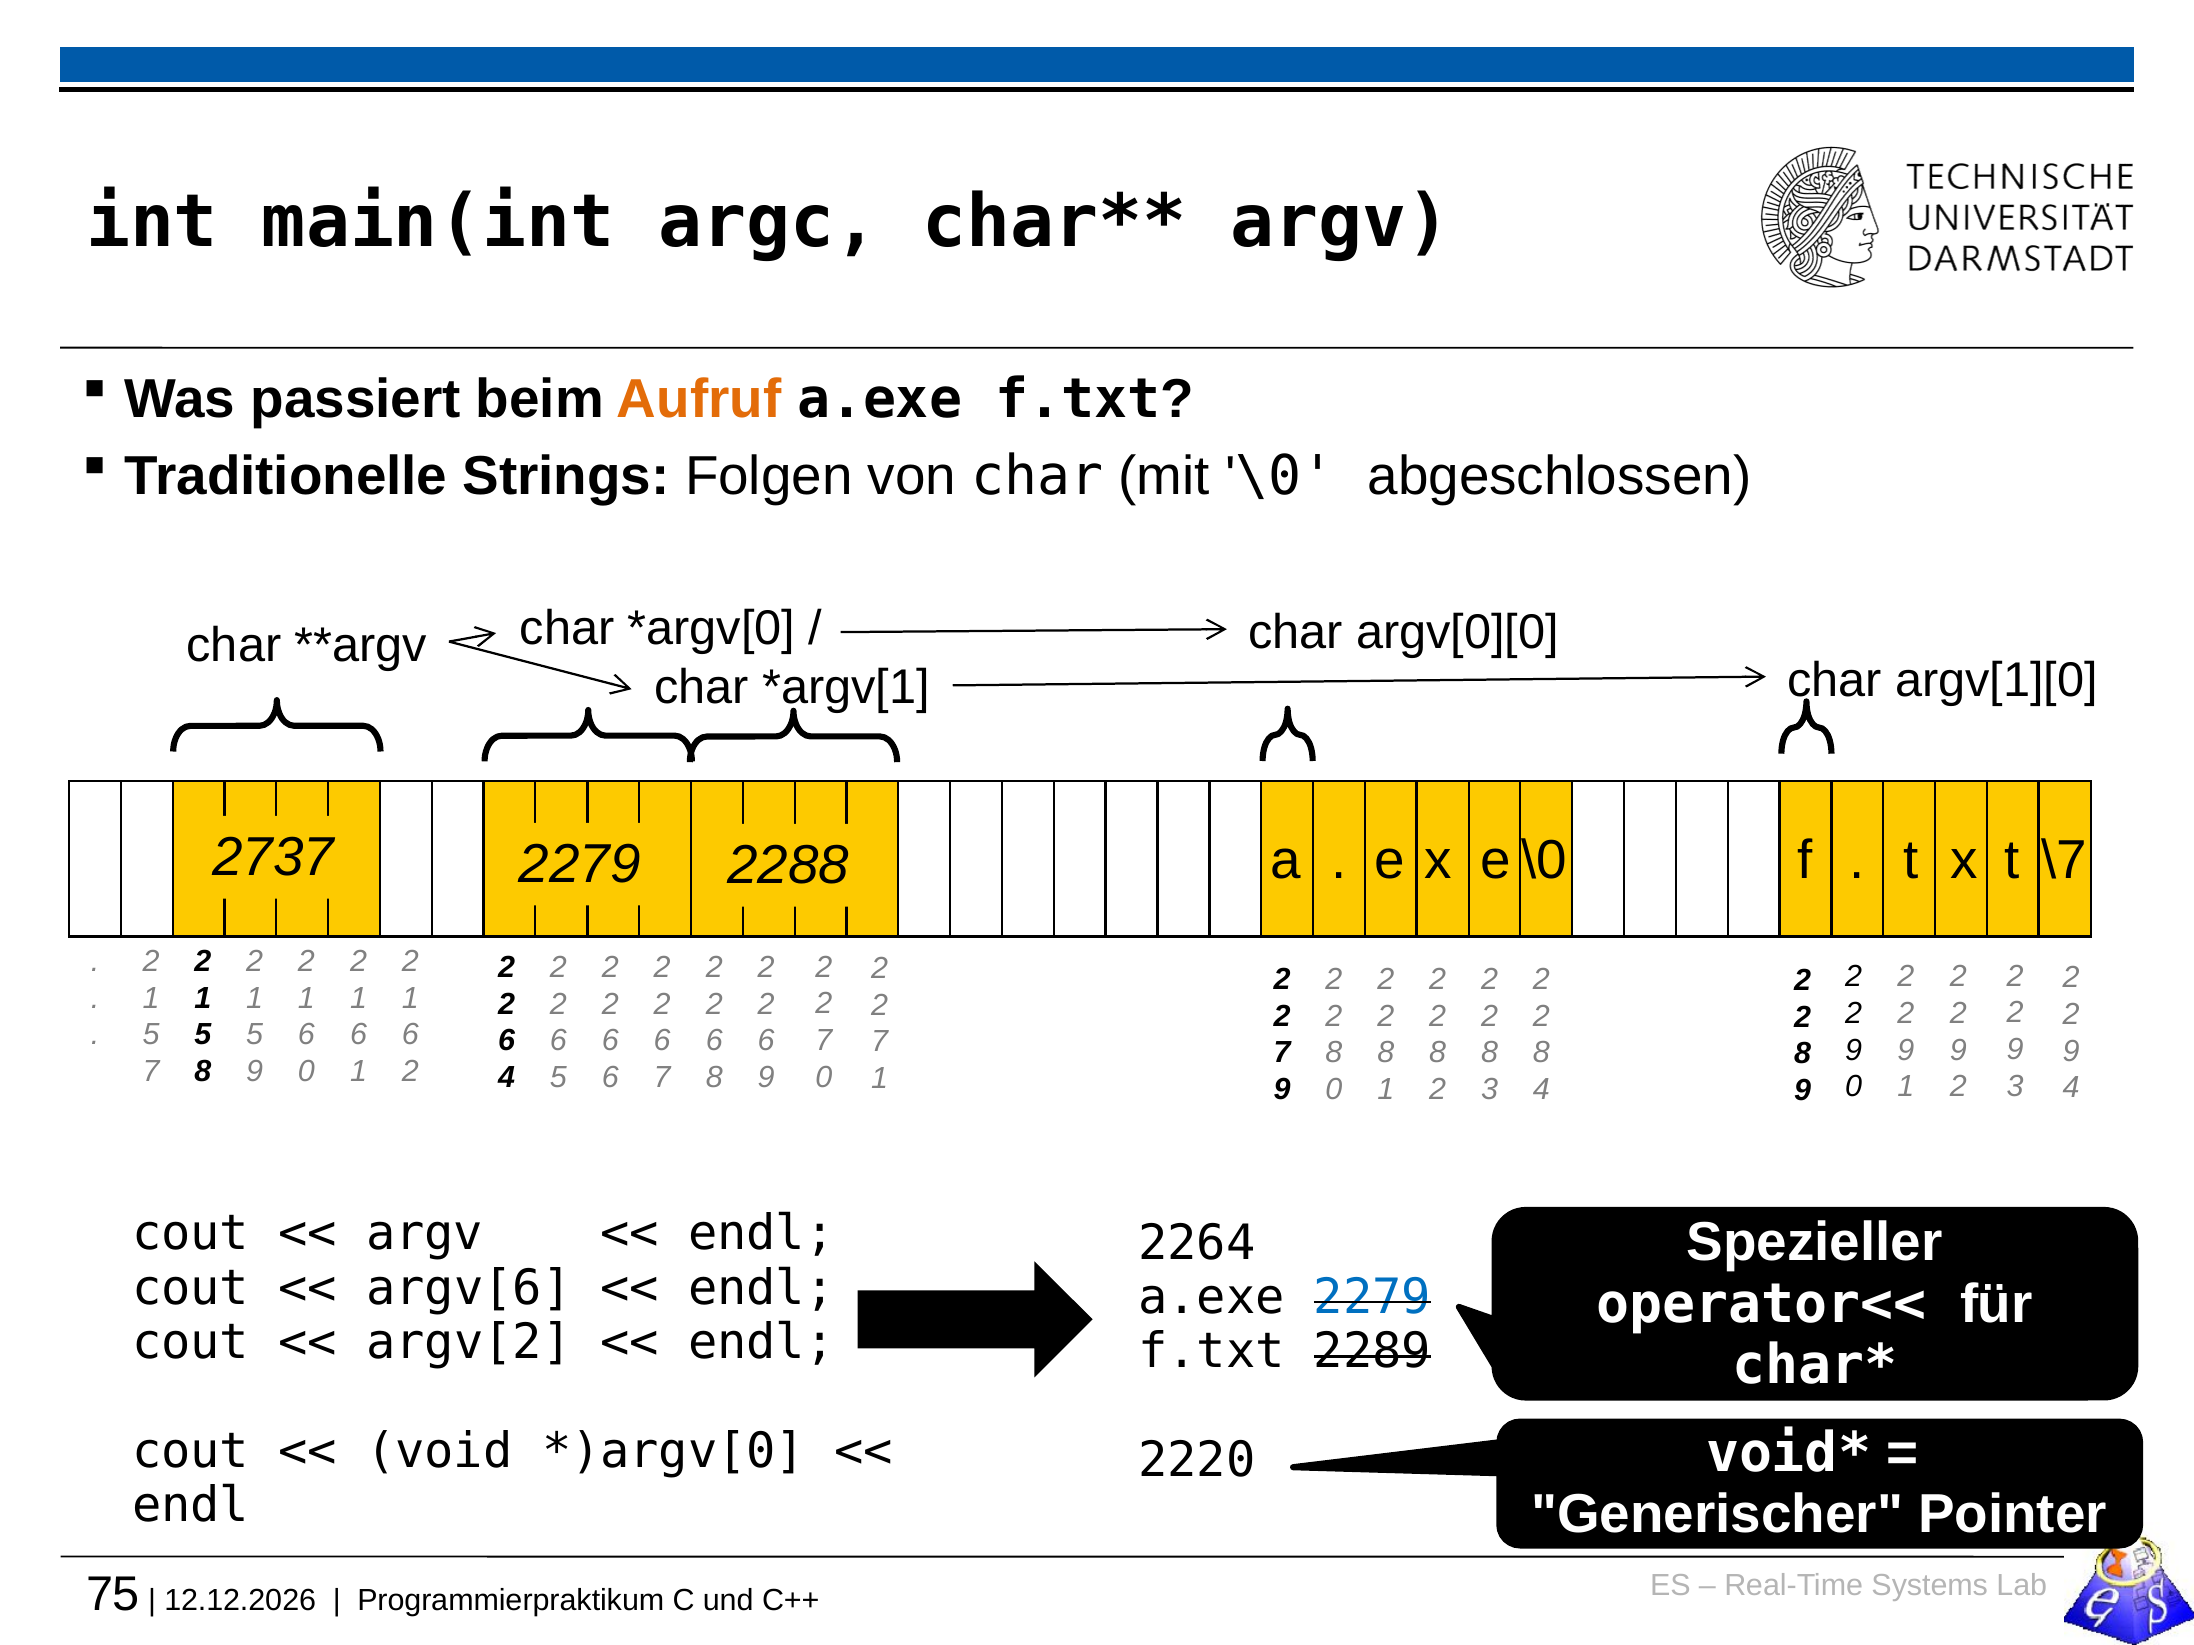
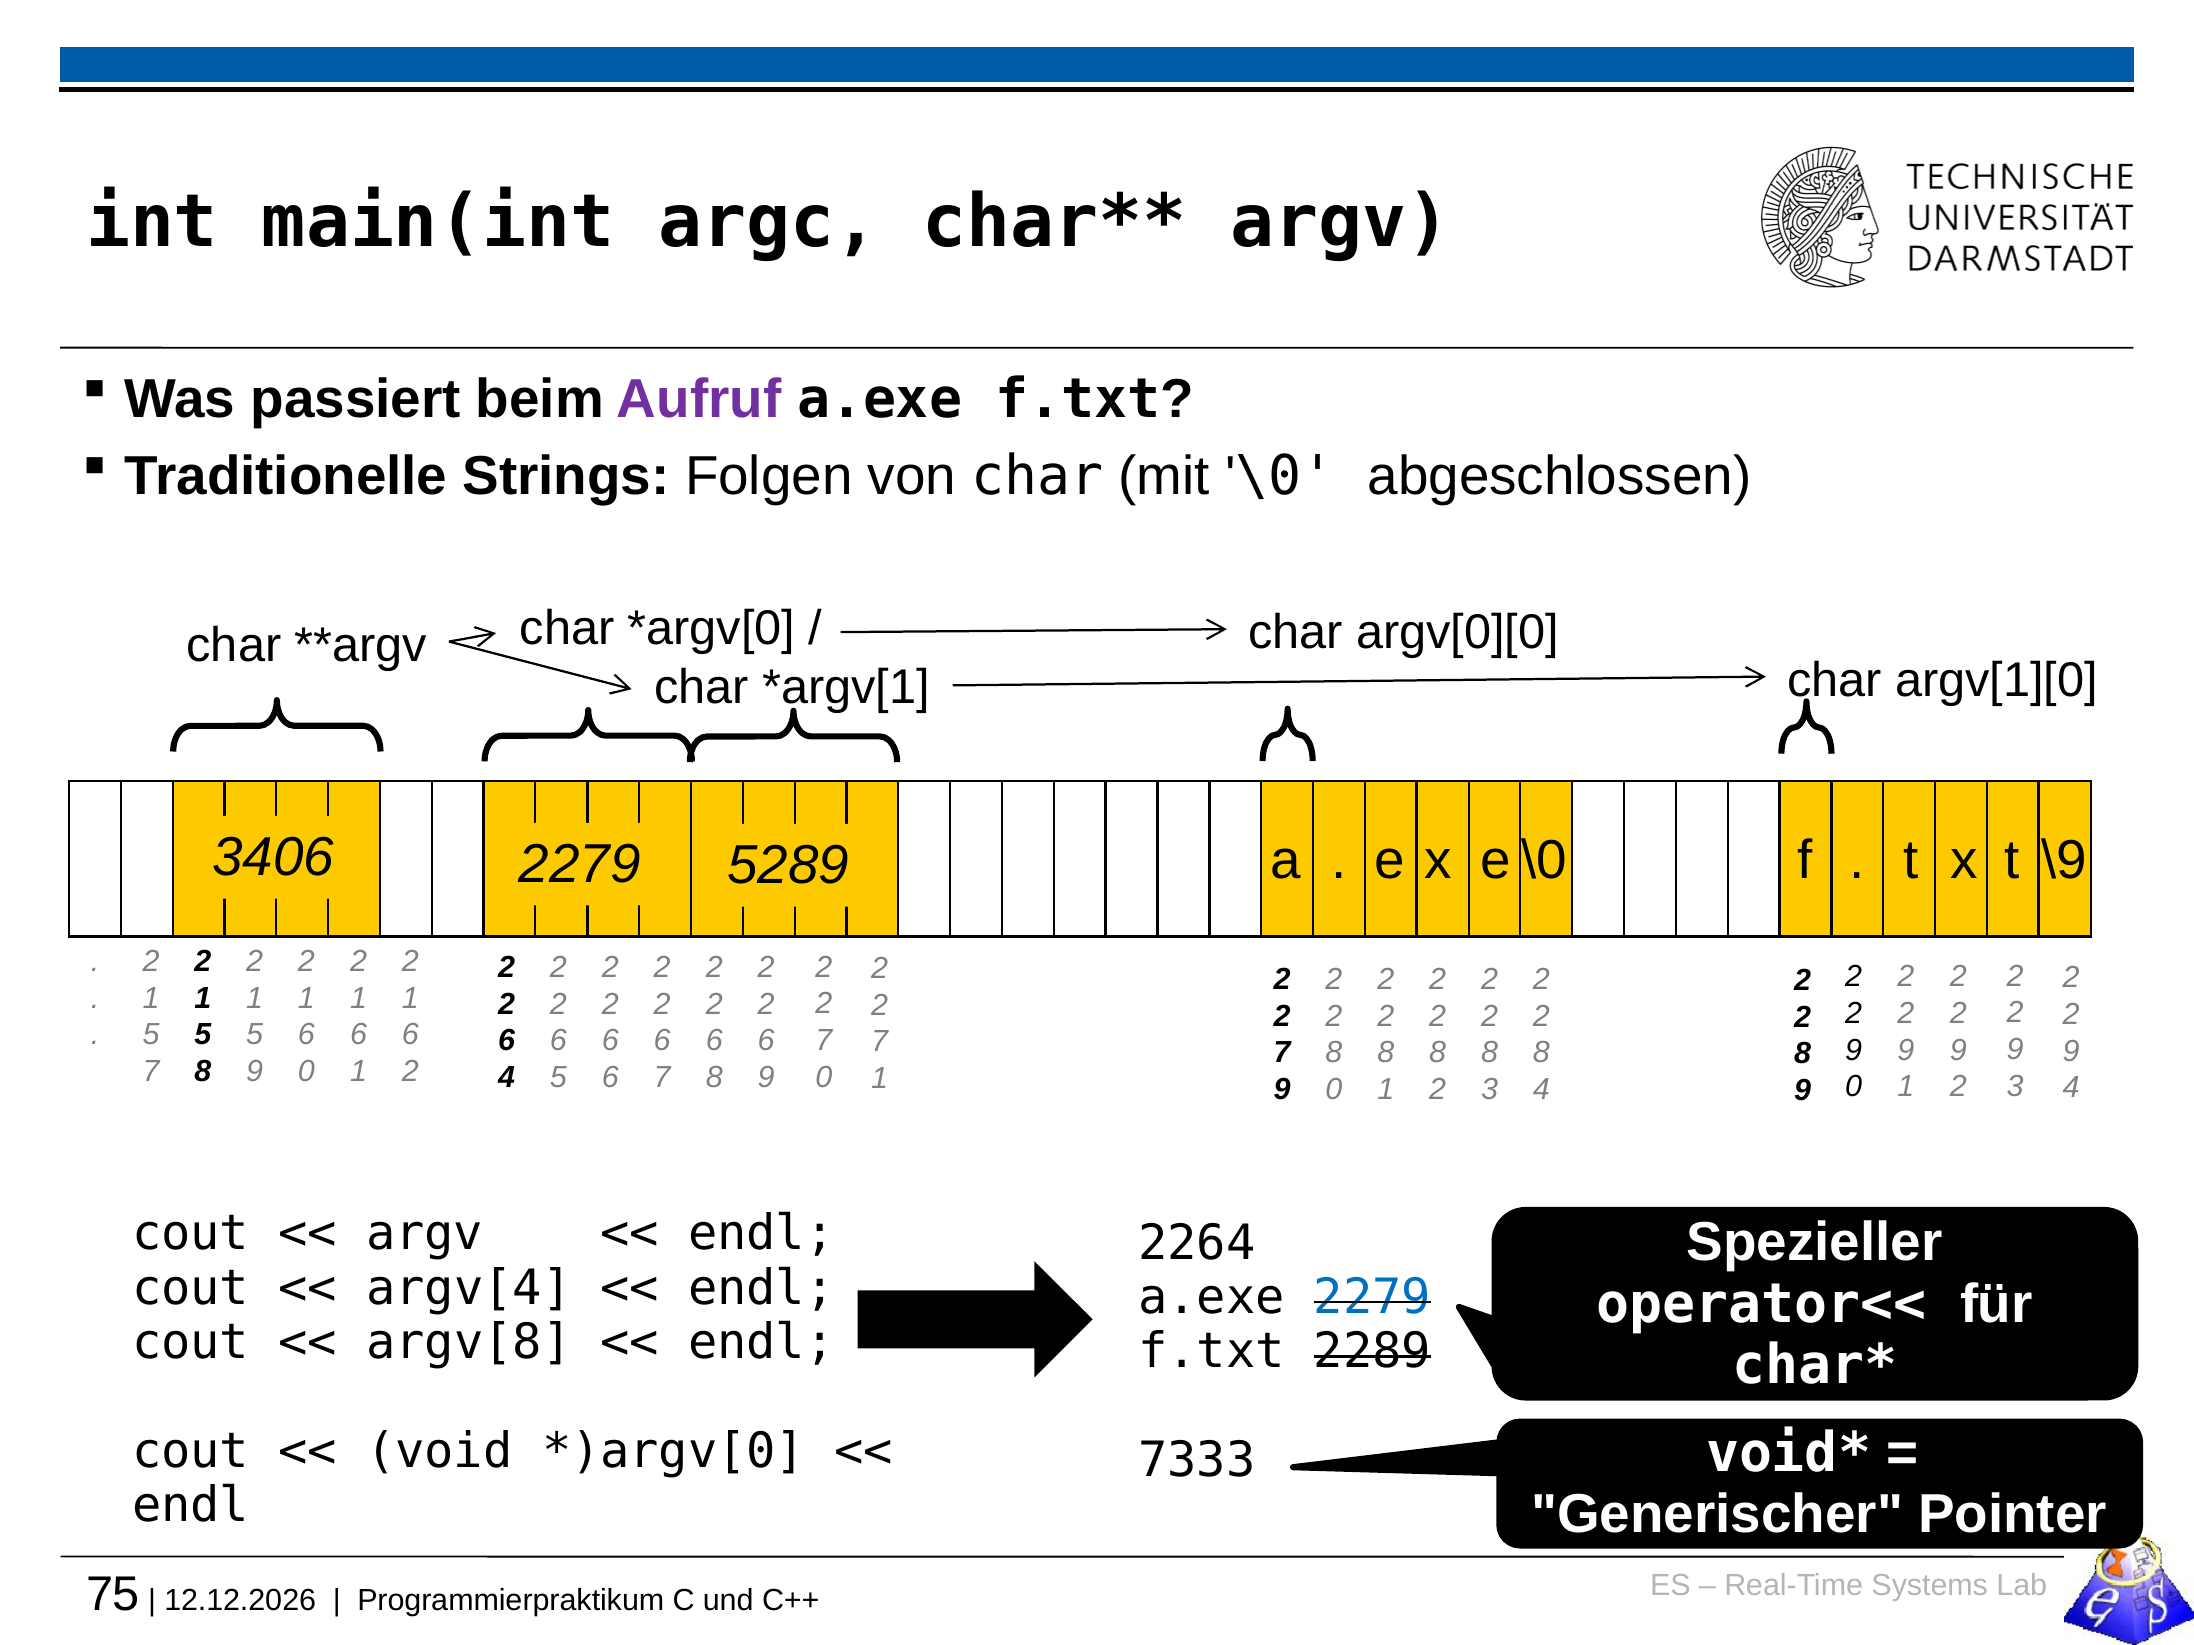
Aufruf colour: orange -> purple (699, 400)
2737: 2737 -> 3406 (273, 858)
\7: \7 -> \9 (2065, 860)
2288: 2288 -> 5289 (788, 866)
argv[6: argv[6 -> argv[4 (469, 1288)
argv[2: argv[2 -> argv[8 (469, 1343)
2220: 2220 -> 7333 (1197, 1461)
